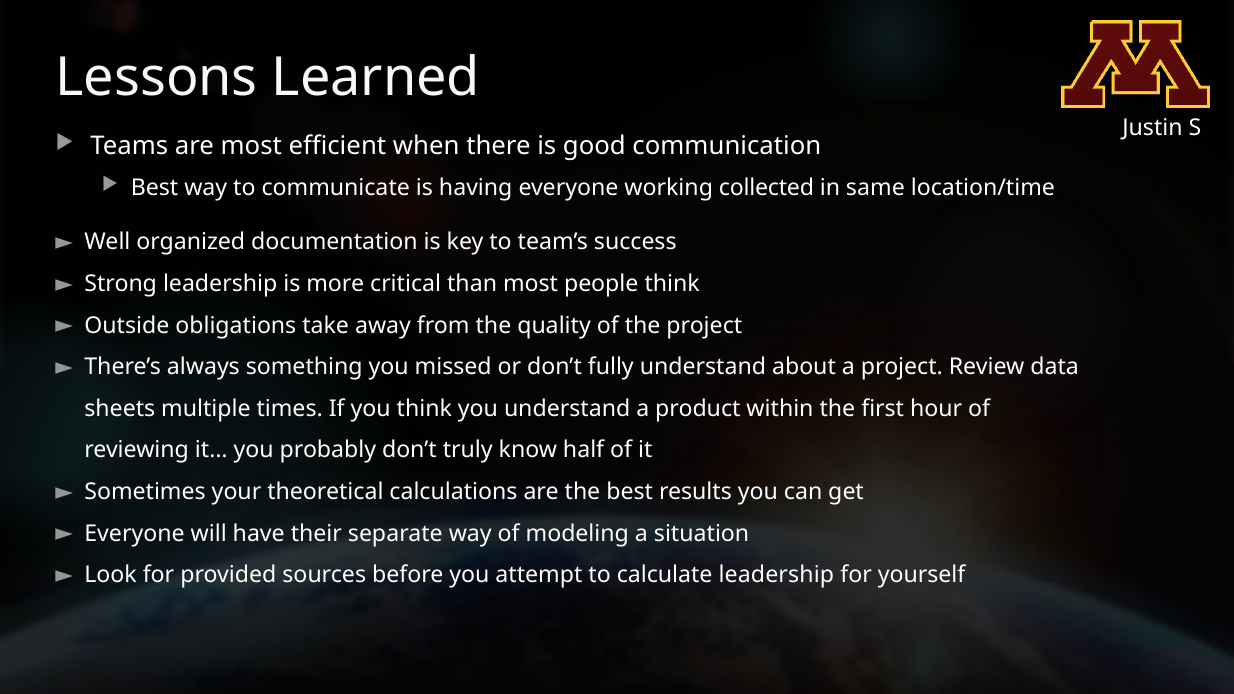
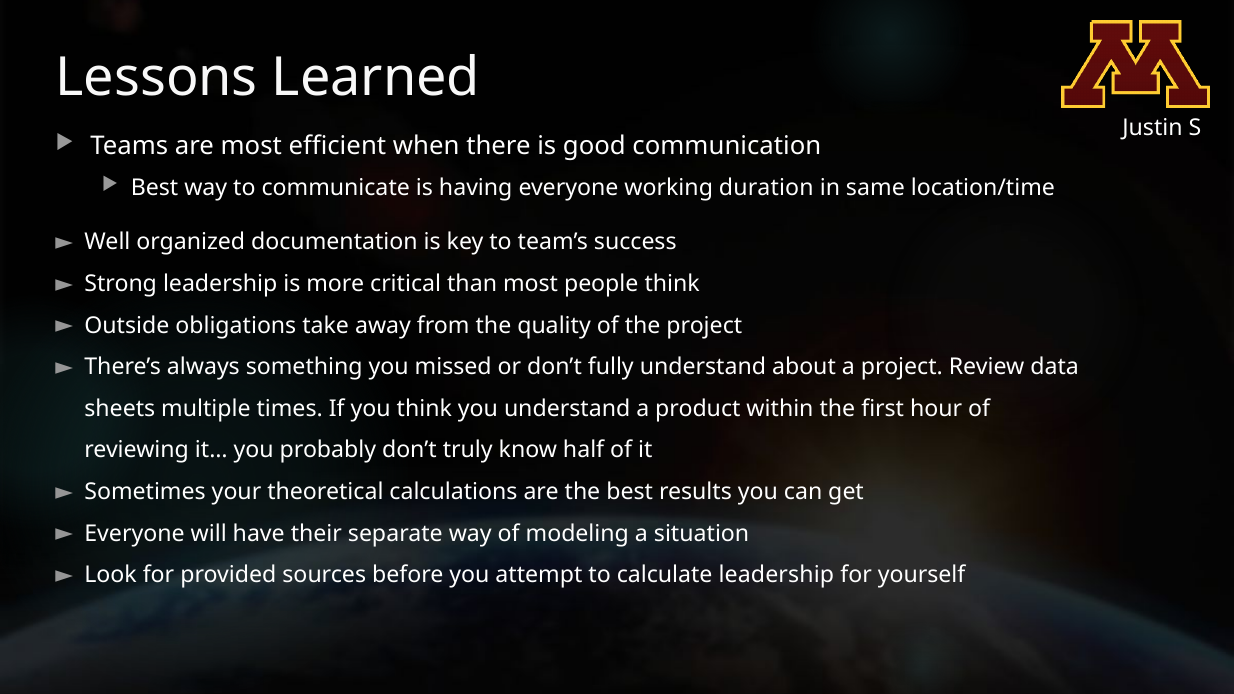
collected: collected -> duration (766, 188)
